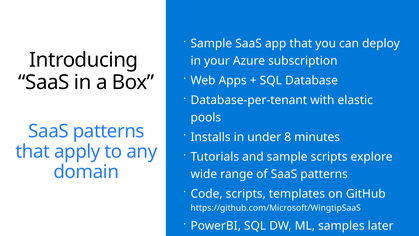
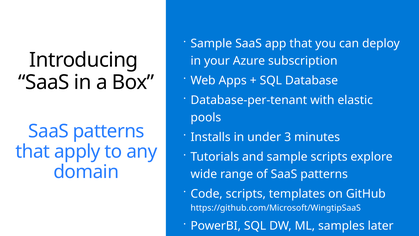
8: 8 -> 3 (288, 137)
